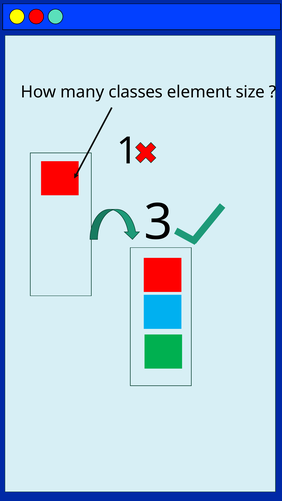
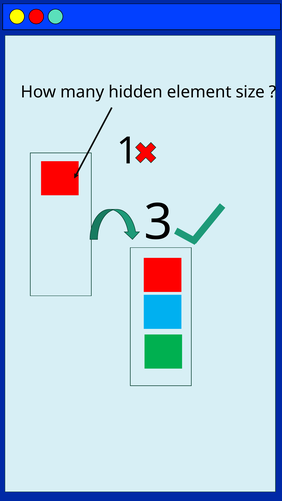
classes: classes -> hidden (136, 92)
